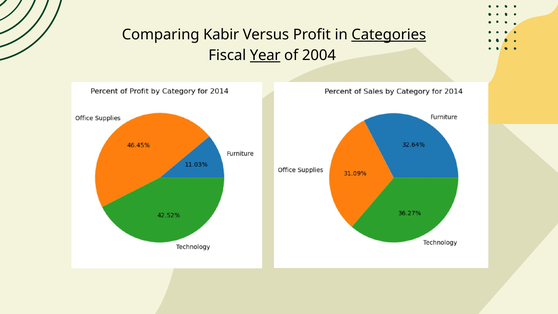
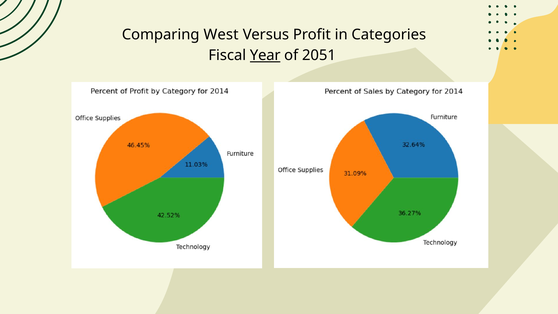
Kabir: Kabir -> West (221, 35)
Categories underline: present -> none (389, 35)
2004: 2004 -> 2051 (319, 55)
